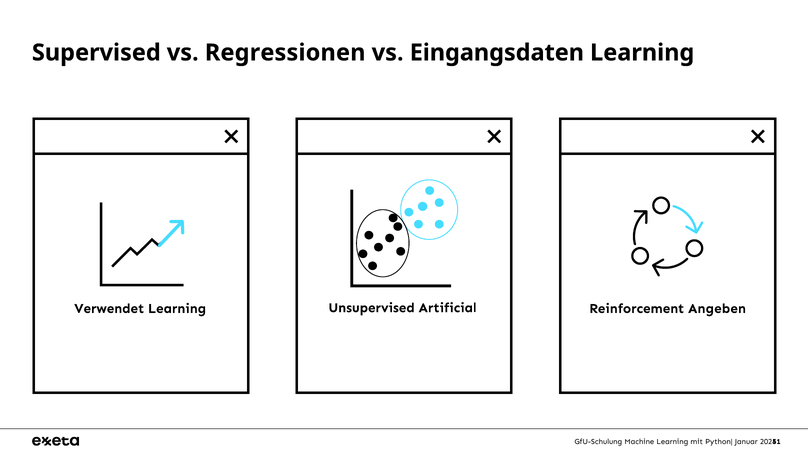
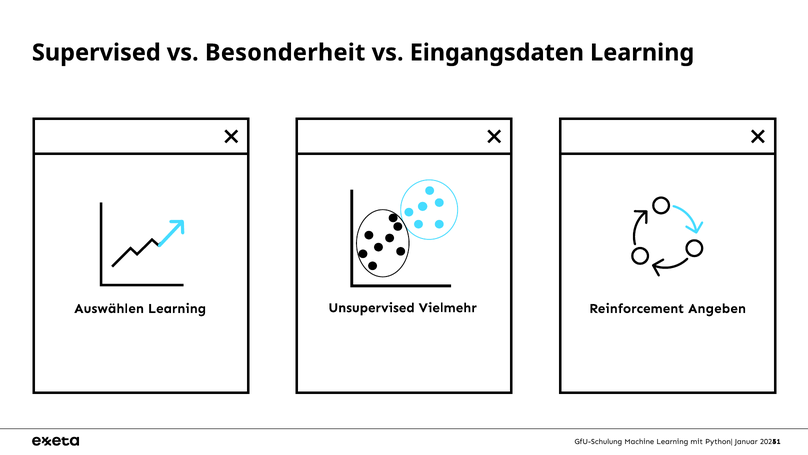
Regressionen: Regressionen -> Besonderheit (285, 53)
Verwendet: Verwendet -> Auswählen (109, 308)
Artificial: Artificial -> Vielmehr (448, 307)
